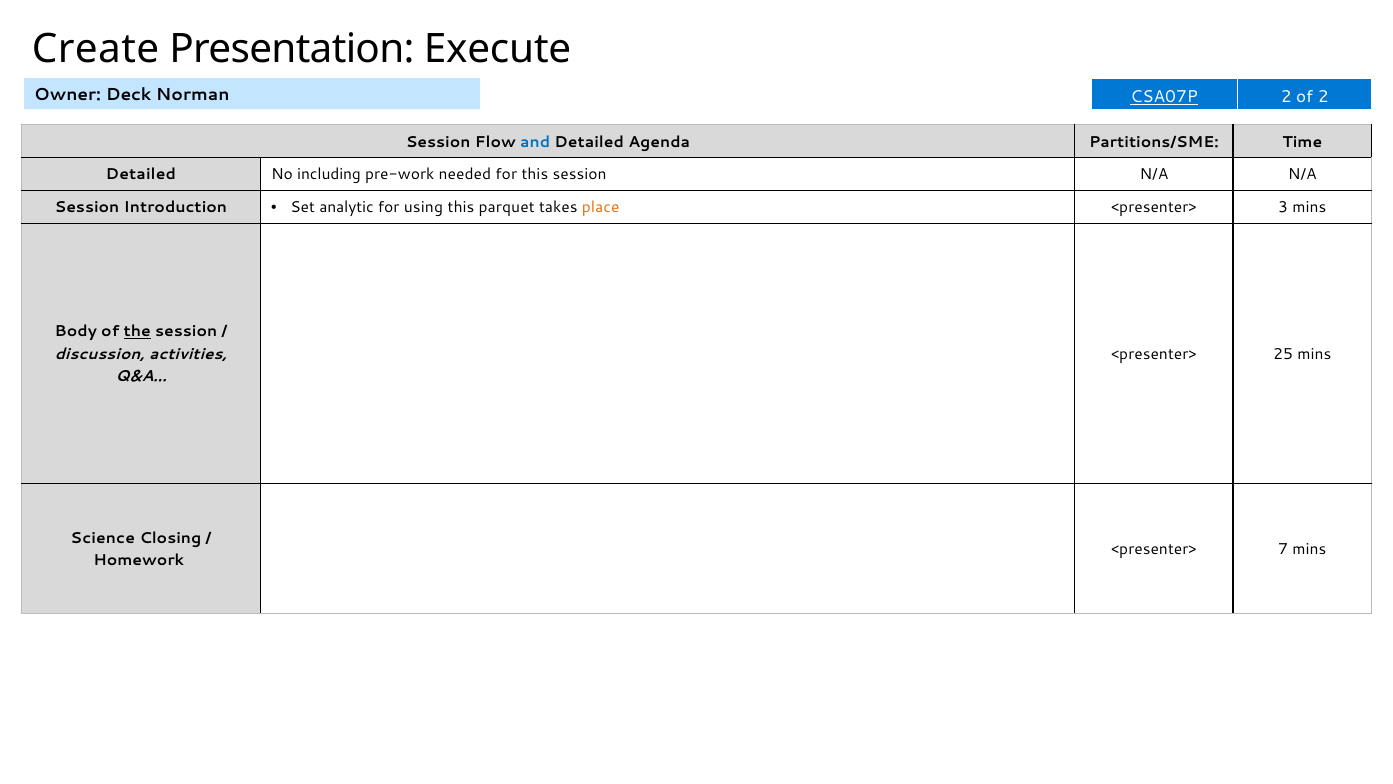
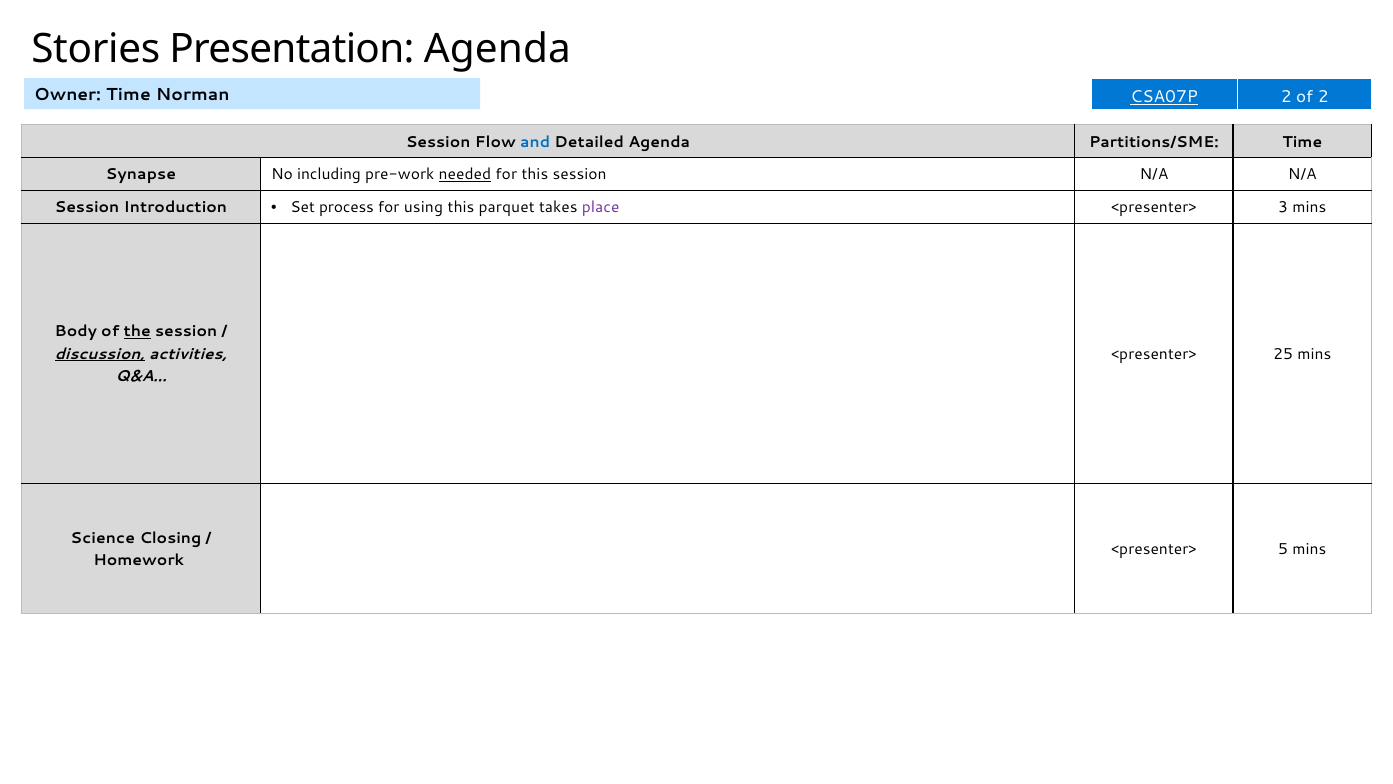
Create: Create -> Stories (96, 50)
Presentation Execute: Execute -> Agenda (497, 50)
Owner Deck: Deck -> Time (128, 95)
Detailed: Detailed -> Synapse (141, 175)
needed underline: none -> present (465, 175)
analytic: analytic -> process (346, 207)
place colour: orange -> purple (601, 207)
discussion underline: none -> present (100, 354)
7: 7 -> 5 (1283, 549)
